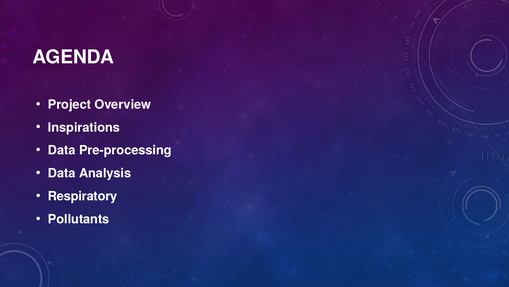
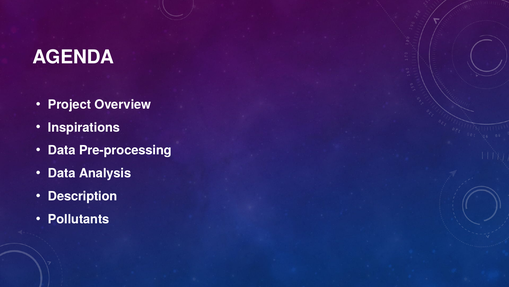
Respiratory: Respiratory -> Description (83, 196)
